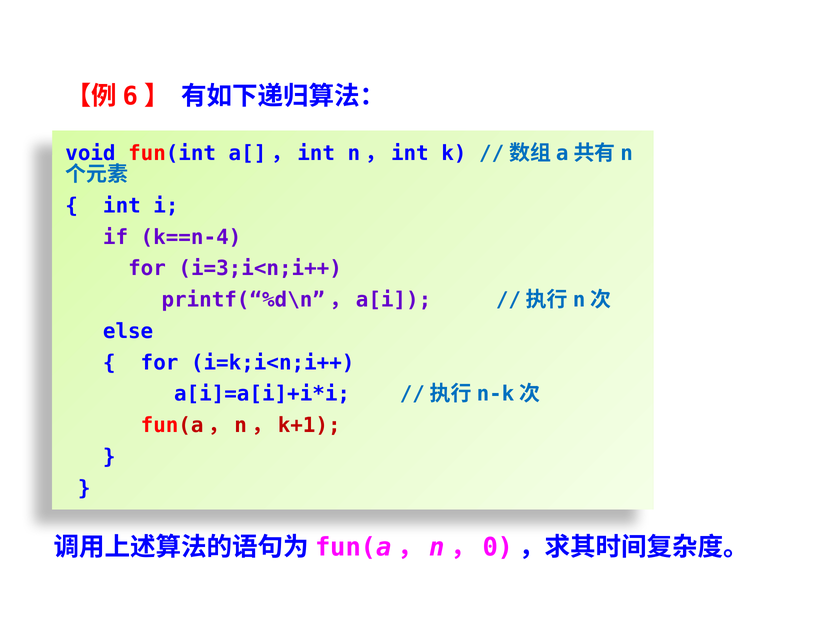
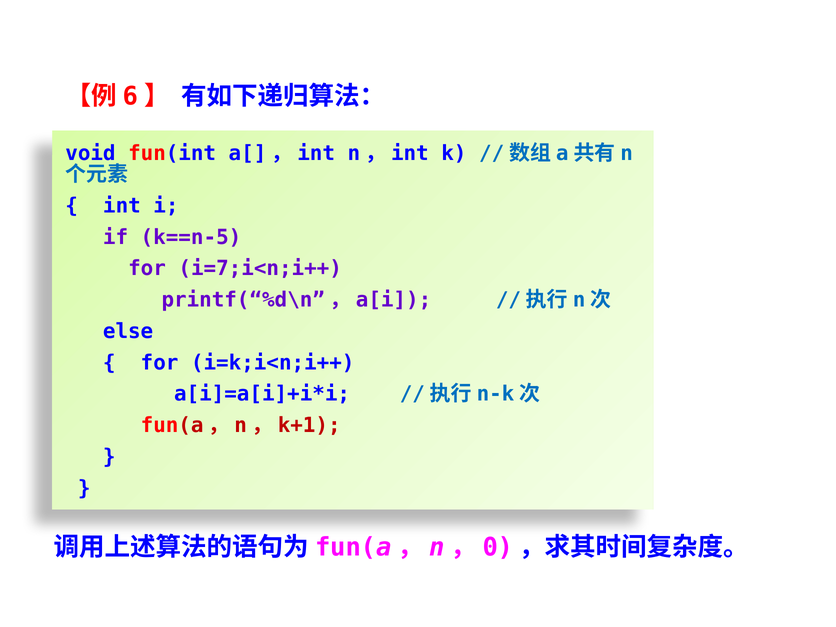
k==n-4: k==n-4 -> k==n-5 (191, 237)
i=3;i<n;i++: i=3;i<n;i++ -> i=7;i<n;i++ (260, 269)
